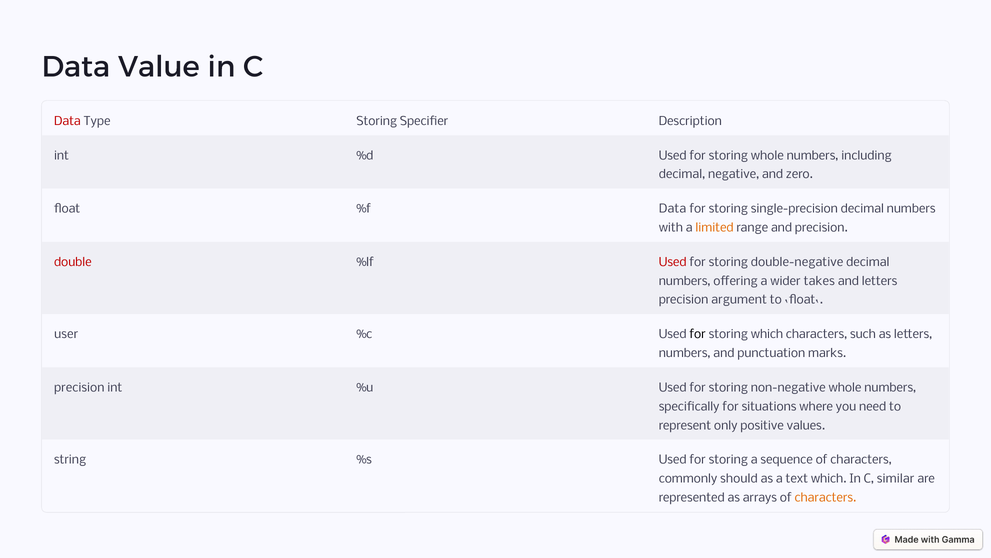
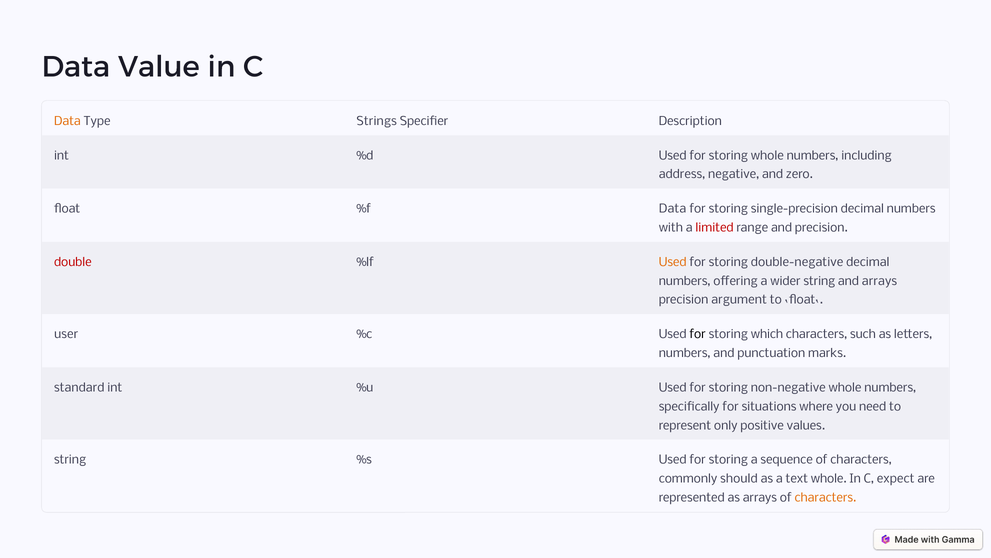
Data colour: red -> orange (67, 121)
Type Storing: Storing -> Strings (377, 121)
decimal: decimal -> address (682, 174)
limited colour: orange -> red (715, 228)
Used colour: red -> orange (673, 262)
wider takes: takes -> string (819, 281)
and letters: letters -> arrays (879, 281)
precision: precision -> standard (79, 387)
text which: which -> whole (829, 479)
similar: similar -> expect (896, 479)
